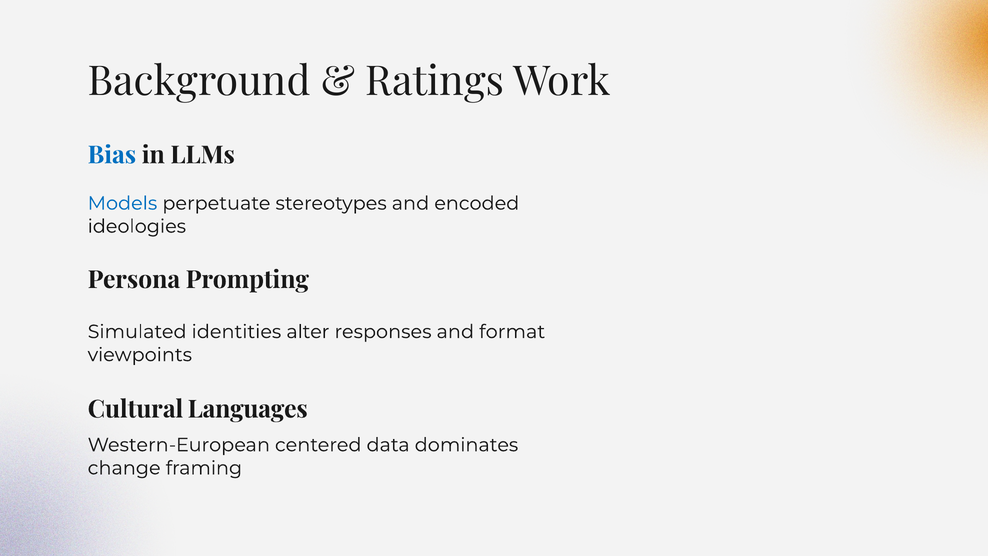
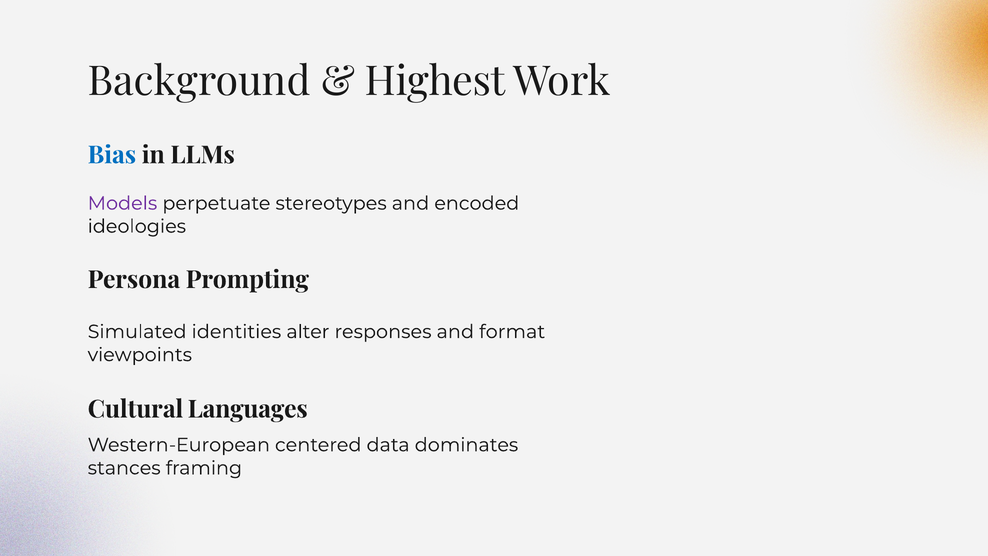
Ratings: Ratings -> Highest (435, 82)
Models colour: blue -> purple (122, 203)
change: change -> stances (124, 468)
